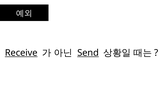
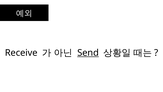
Receive underline: present -> none (21, 53)
